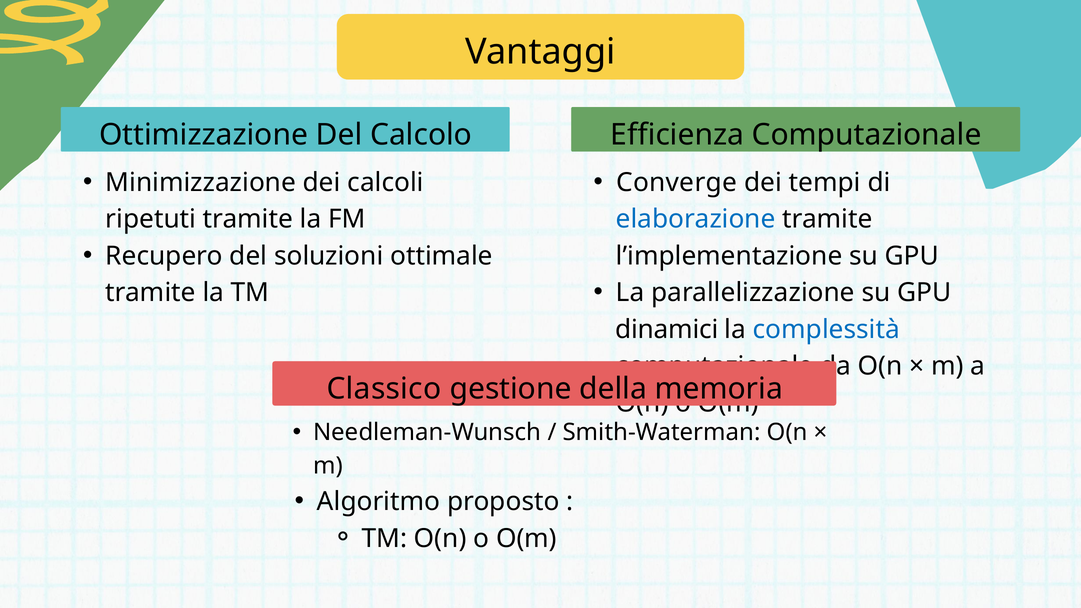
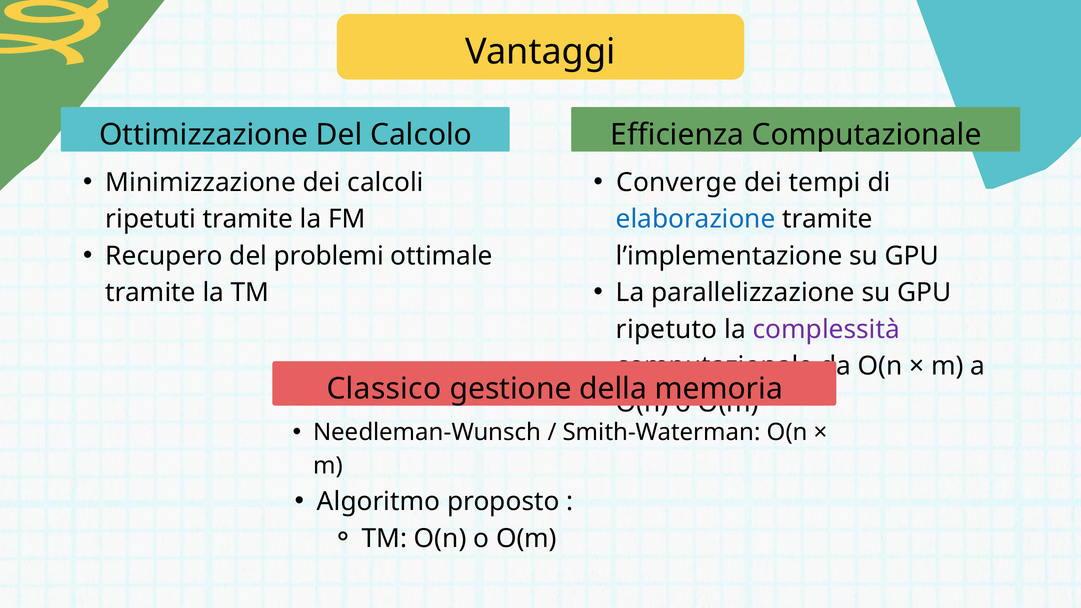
soluzioni: soluzioni -> problemi (329, 256)
dinamici: dinamici -> ripetuto (667, 330)
complessità colour: blue -> purple (826, 330)
